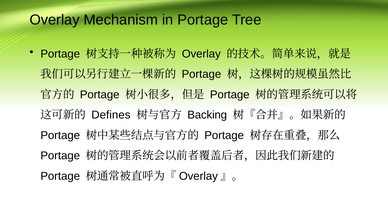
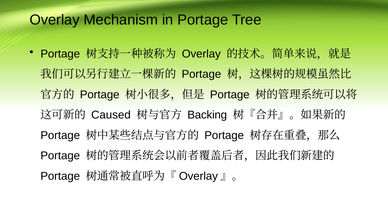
Defines: Defines -> Caused (111, 115)
